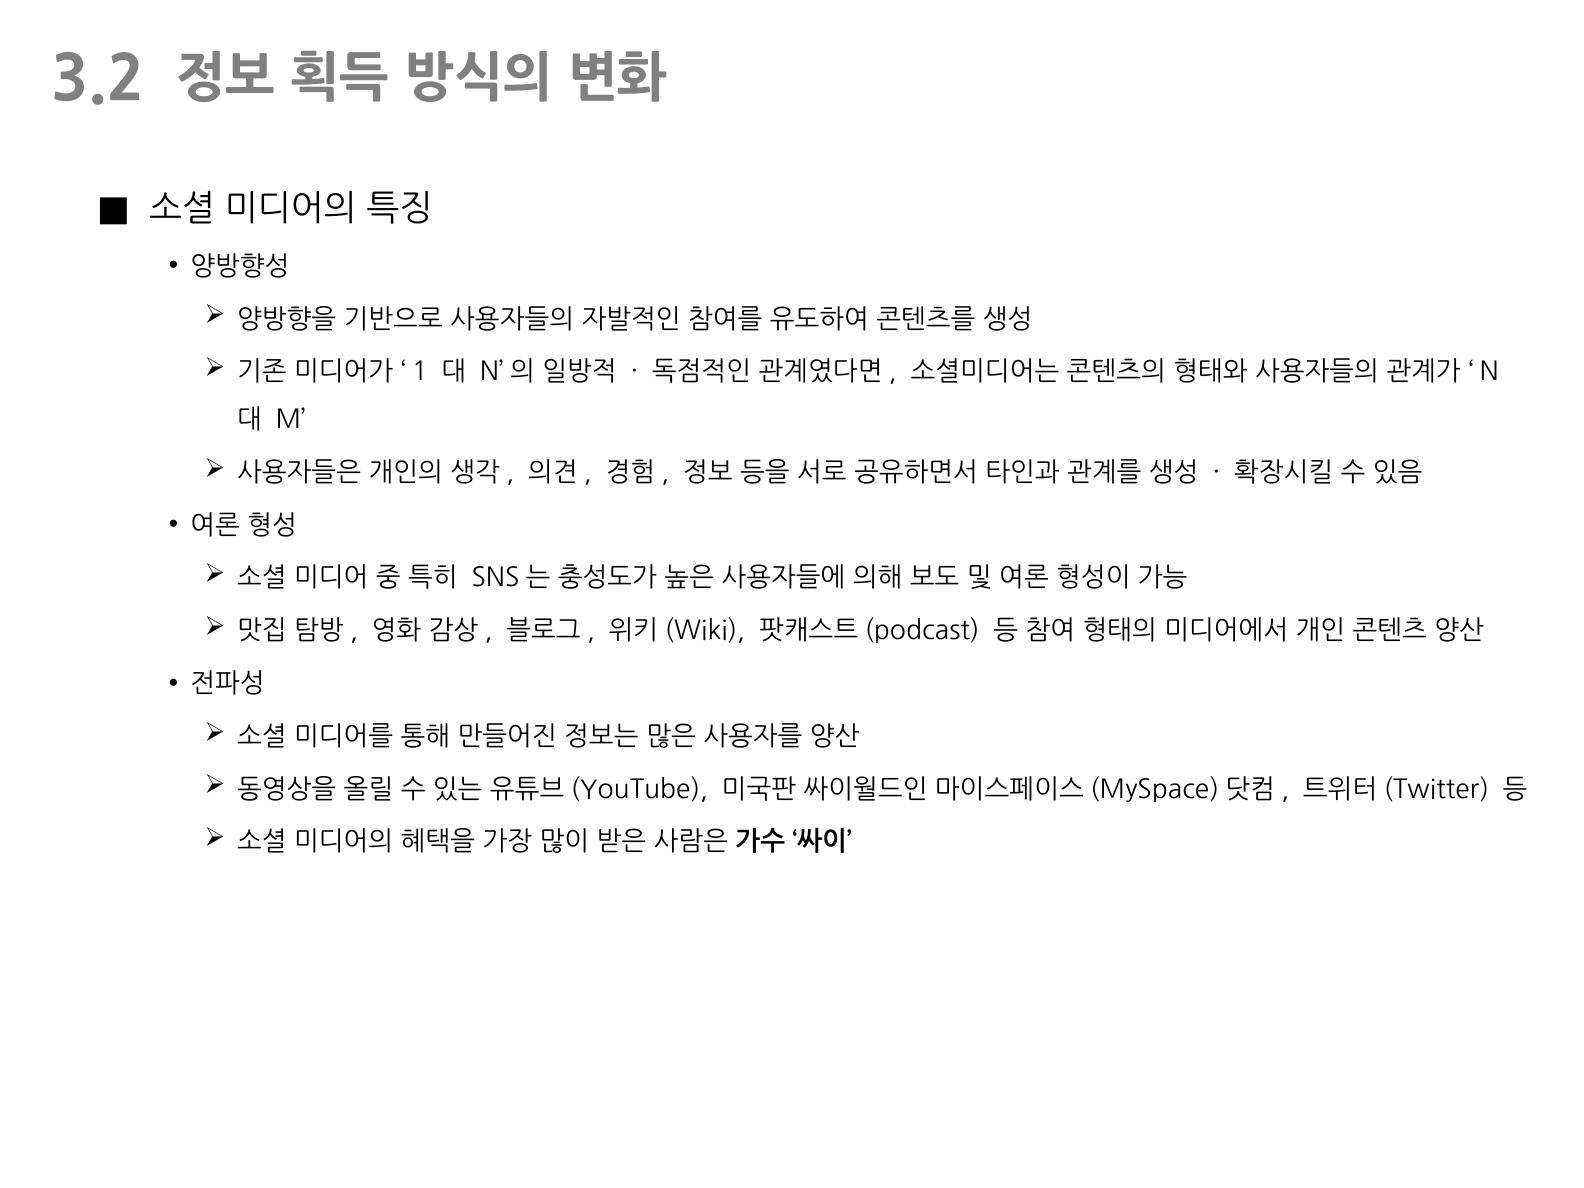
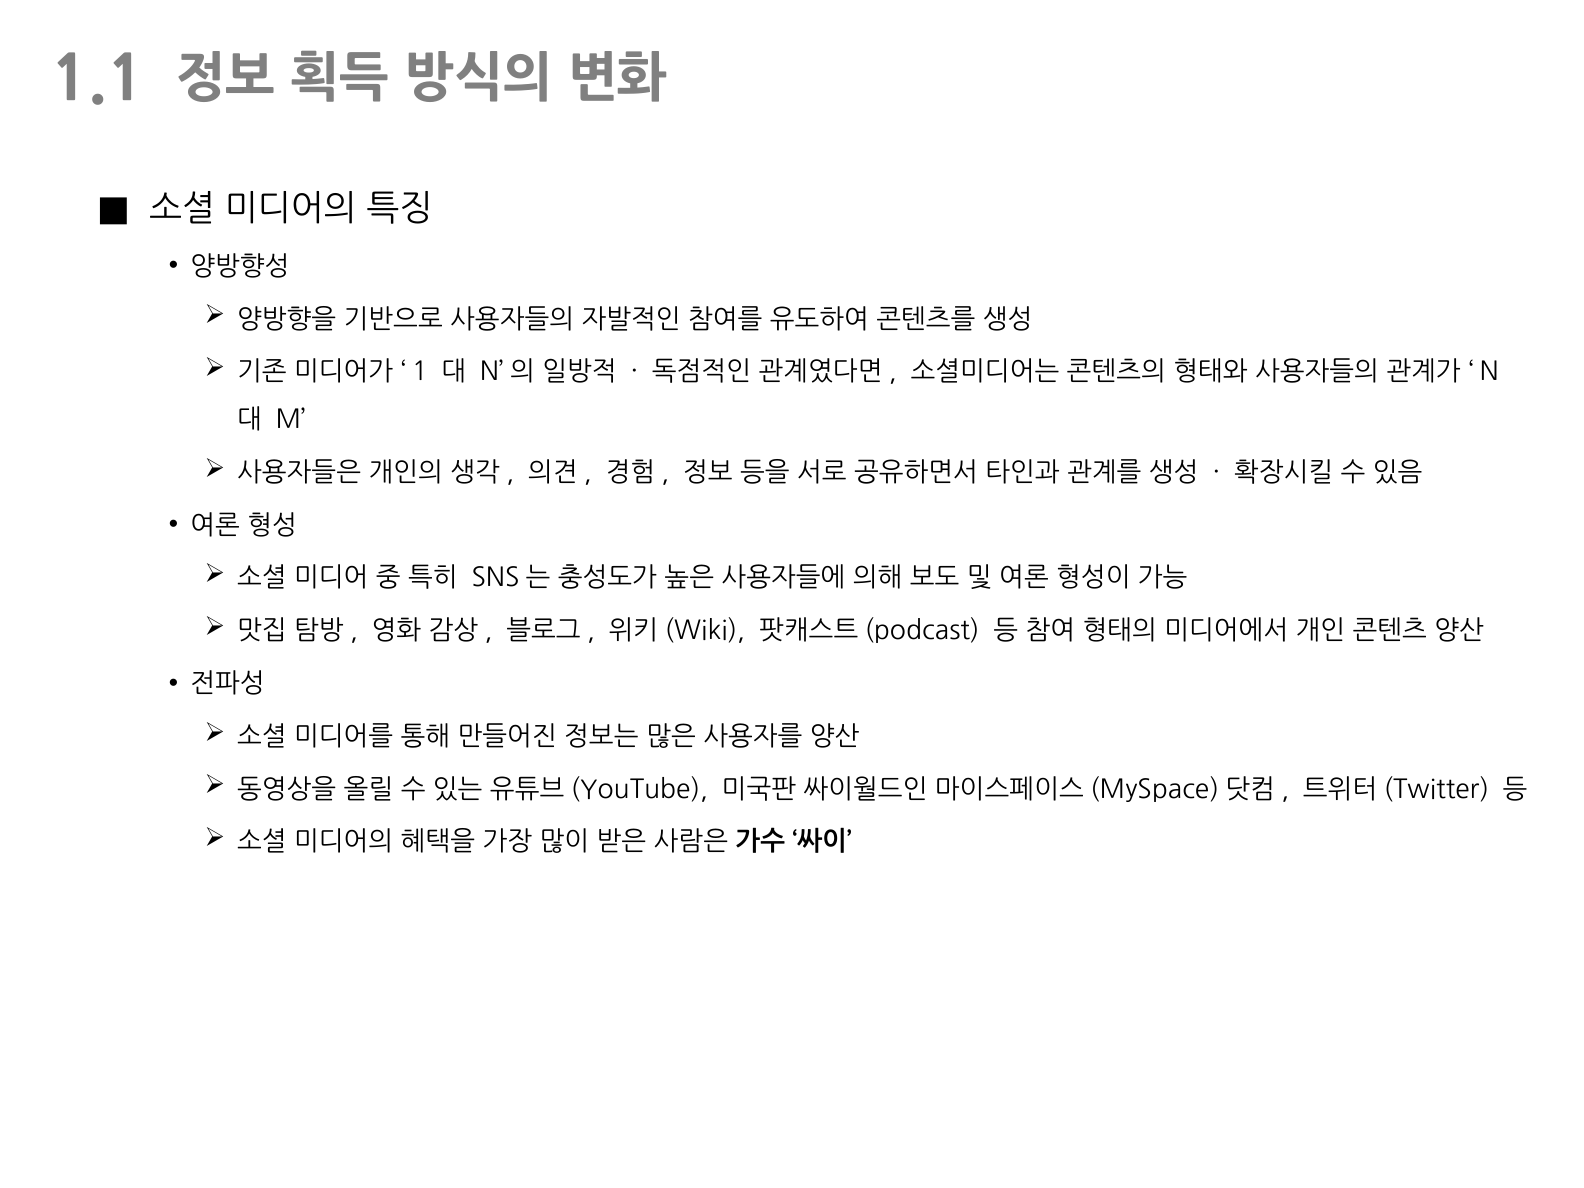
3.2: 3.2 -> 1.1 (98, 81)
